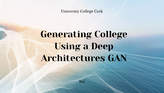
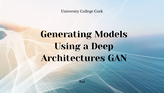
Generating College: College -> Models (111, 34)
